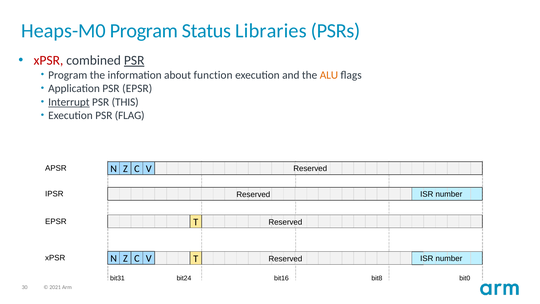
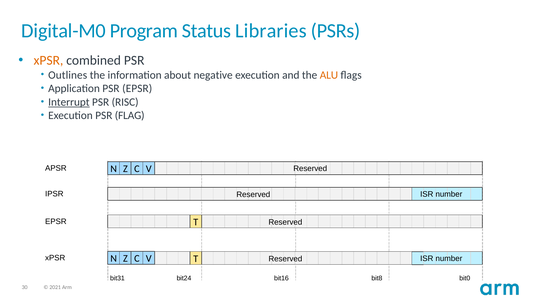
Heaps-M0: Heaps-M0 -> Digital-M0 (64, 31)
xPSR colour: red -> orange (48, 60)
PSR underline: present -> none (134, 60)
Program: Program -> Outlines (68, 75)
function: function -> negative (213, 75)
THIS: THIS -> RISC (125, 102)
